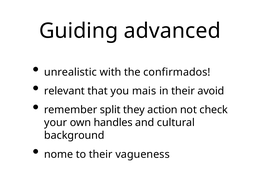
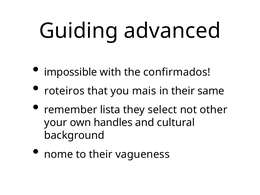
unrealistic: unrealistic -> impossible (71, 72)
relevant: relevant -> roteiros (64, 91)
avoid: avoid -> same (211, 91)
split: split -> lista (110, 110)
action: action -> select (162, 110)
check: check -> other (214, 110)
